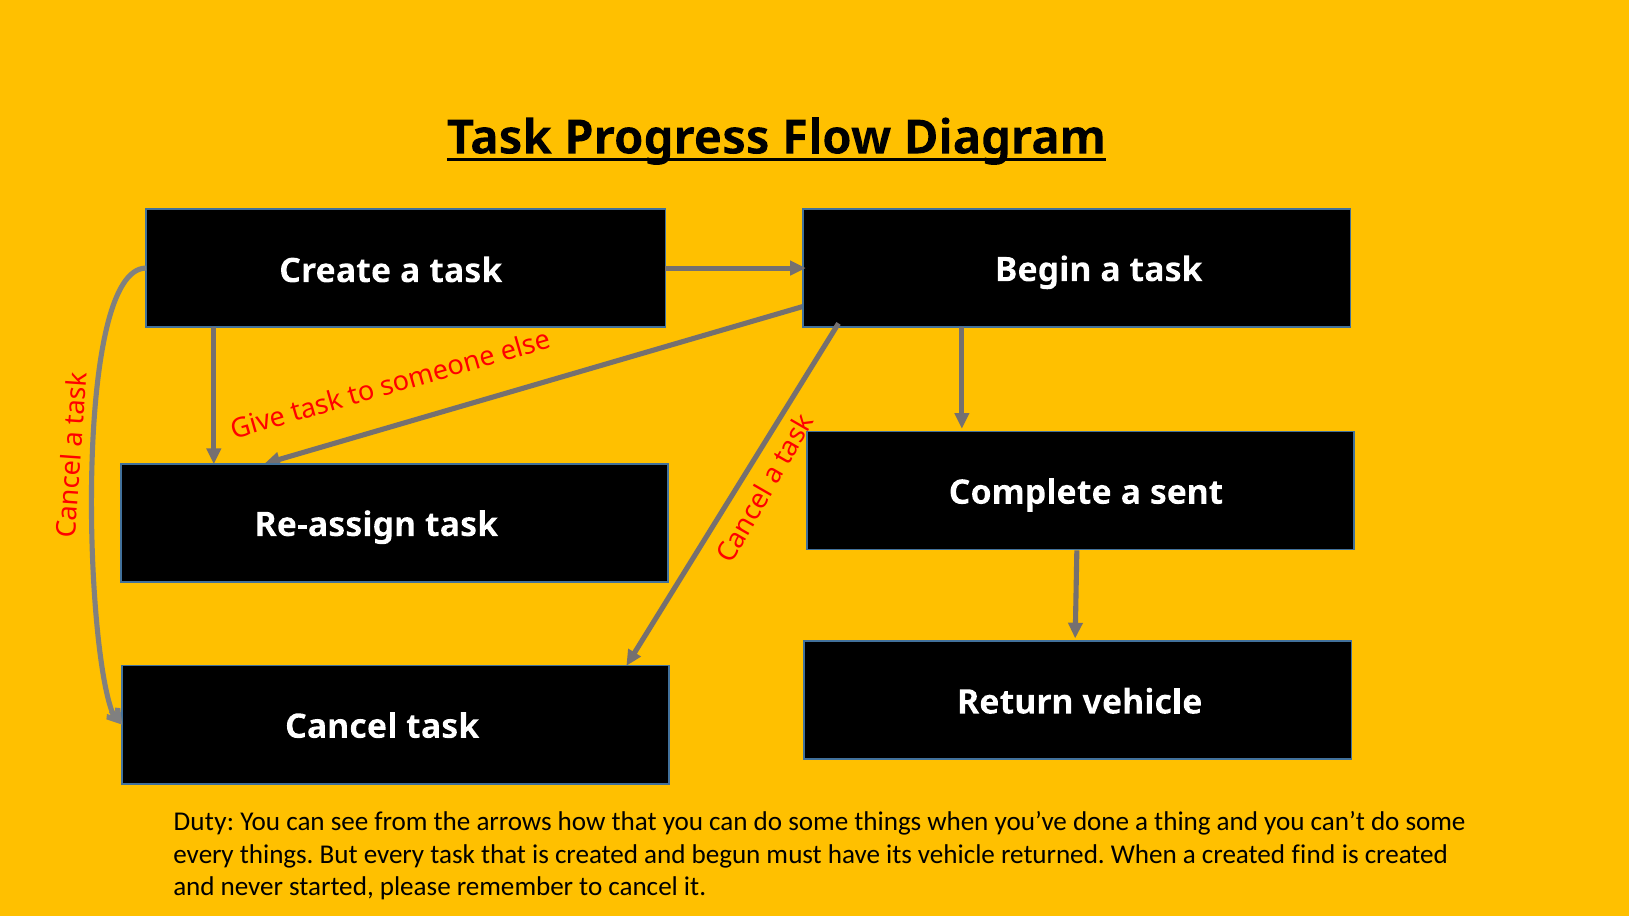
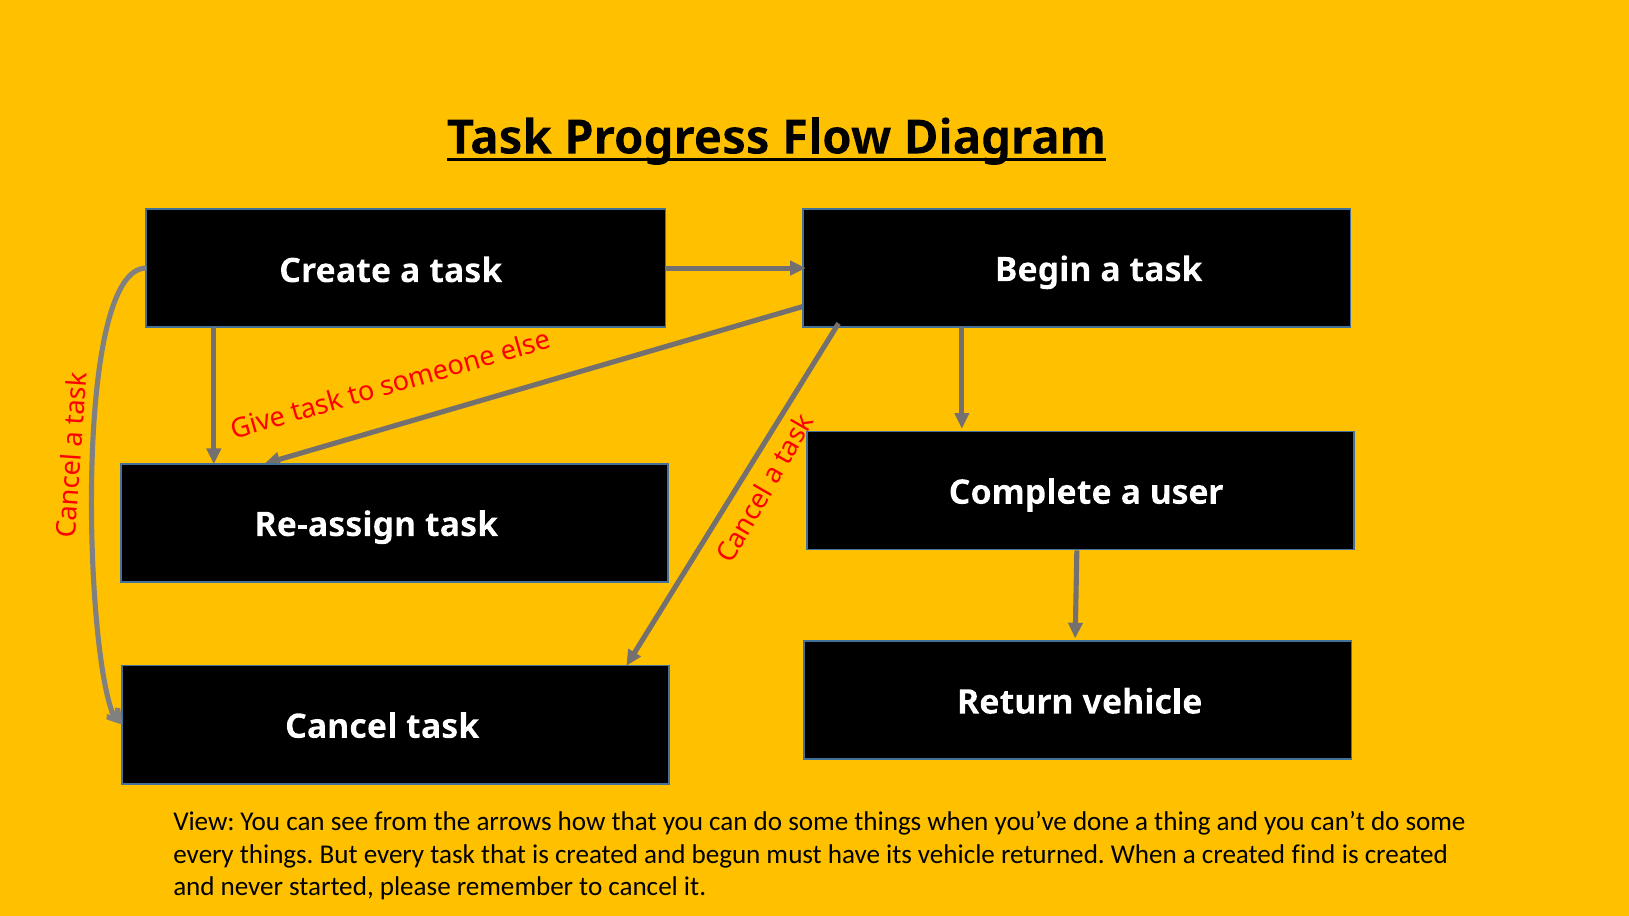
sent: sent -> user (1187, 493)
Duty: Duty -> View (204, 822)
